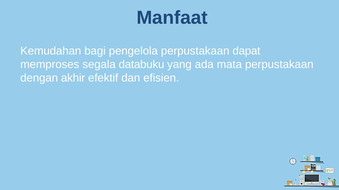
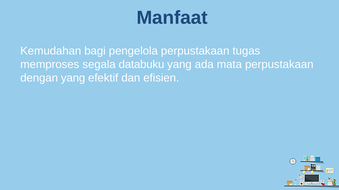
dapat: dapat -> tugas (246, 51)
dengan akhir: akhir -> yang (73, 78)
